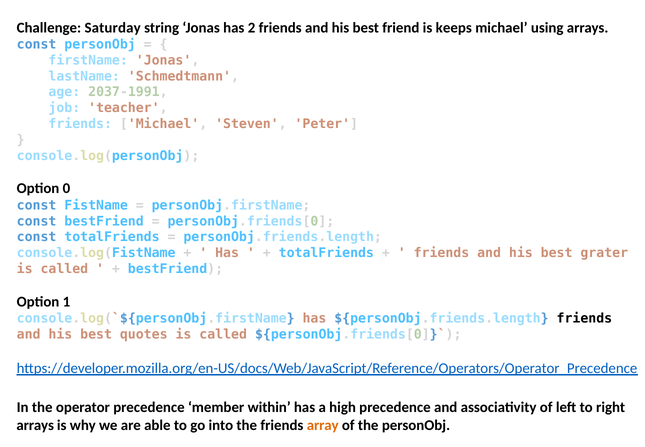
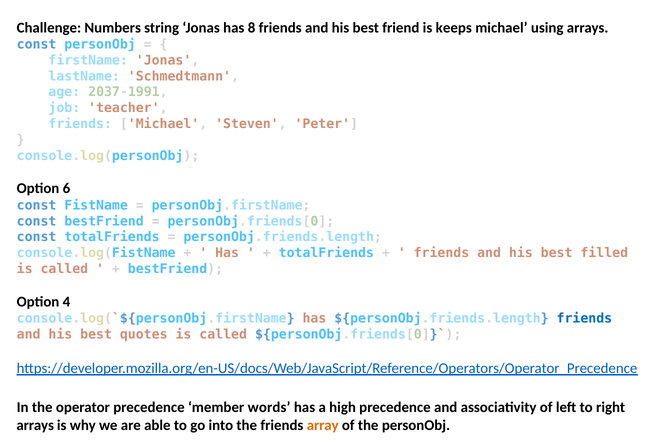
Saturday: Saturday -> Numbers (113, 28)
2: 2 -> 8 (252, 28)
0: 0 -> 6 (66, 188)
grater: grater -> filled (604, 253)
1: 1 -> 4 (66, 301)
friends colour: black -> blue (584, 318)
within: within -> words (269, 407)
